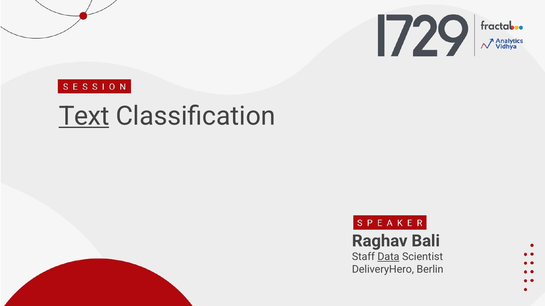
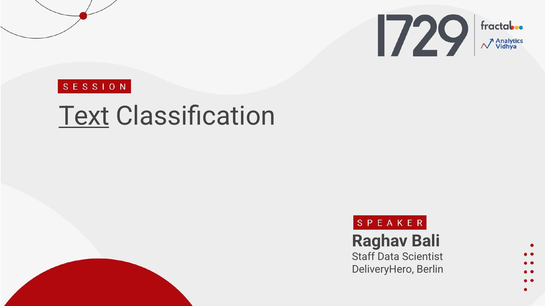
Data underline: present -> none (388, 257)
